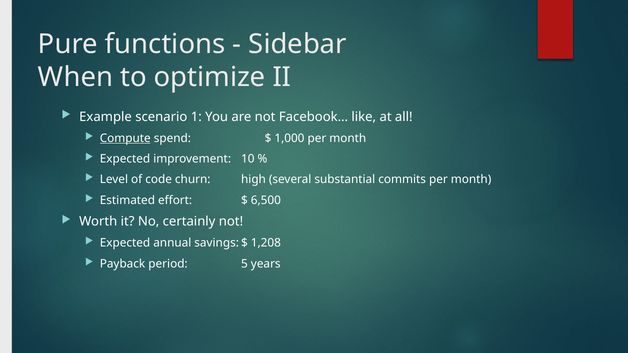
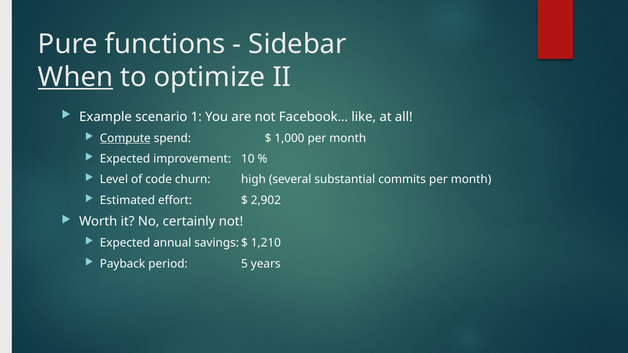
When underline: none -> present (75, 77)
6,500: 6,500 -> 2,902 (266, 200)
1,208: 1,208 -> 1,210 (266, 243)
